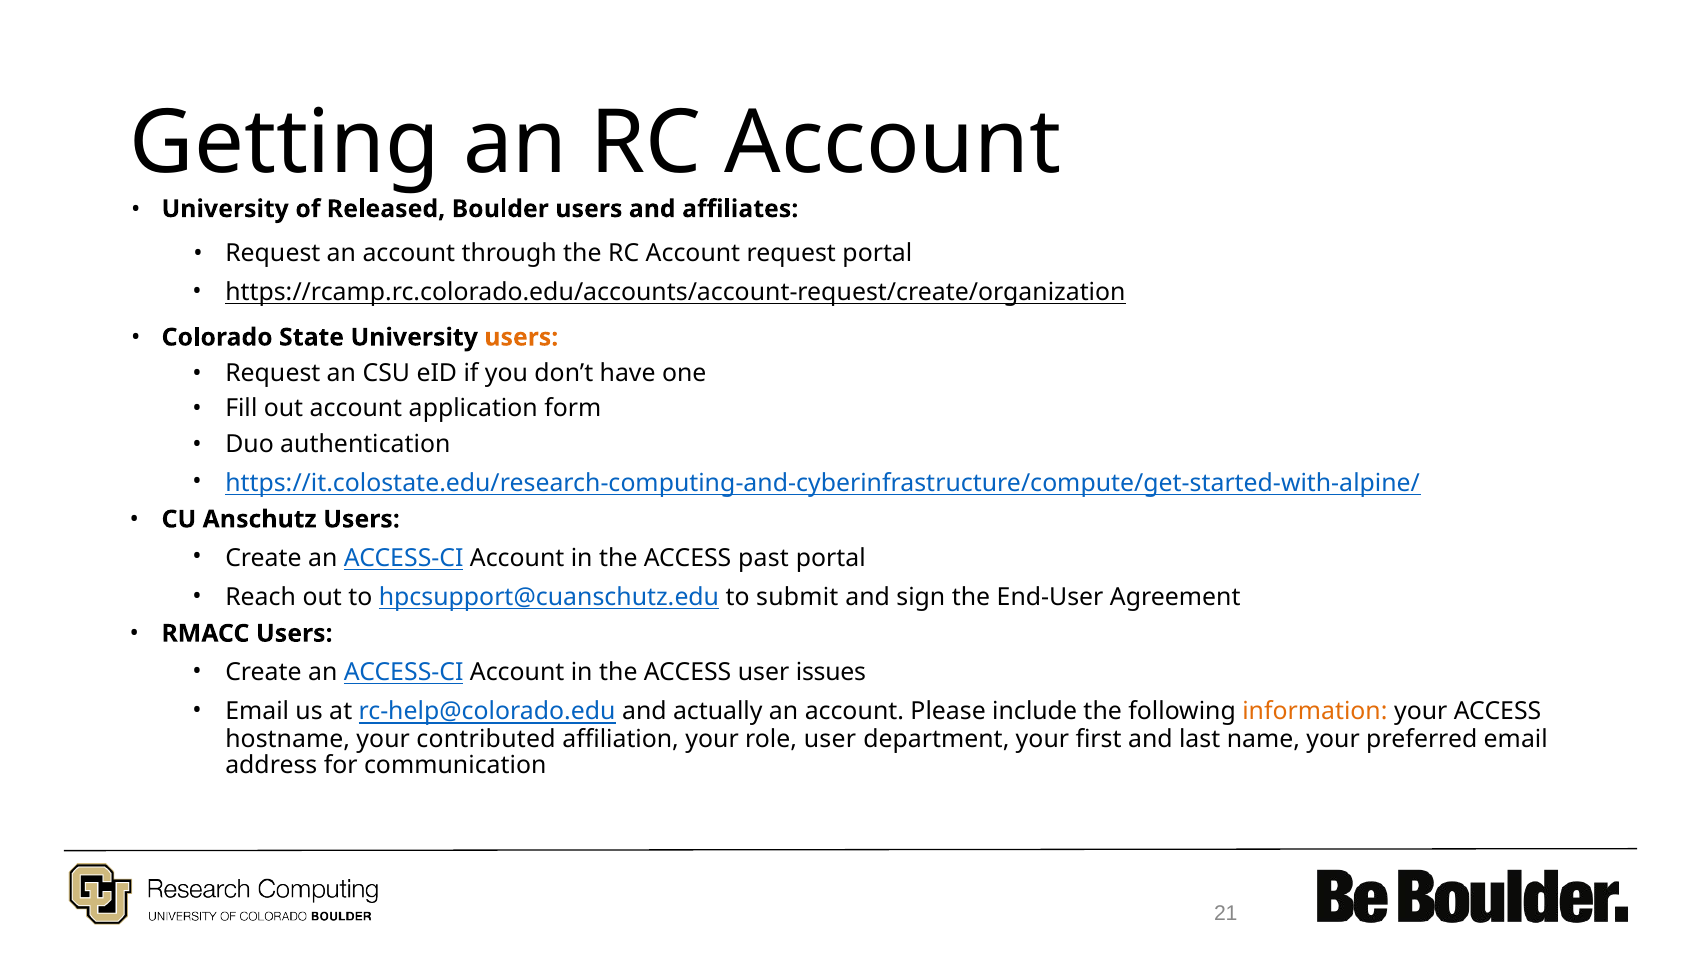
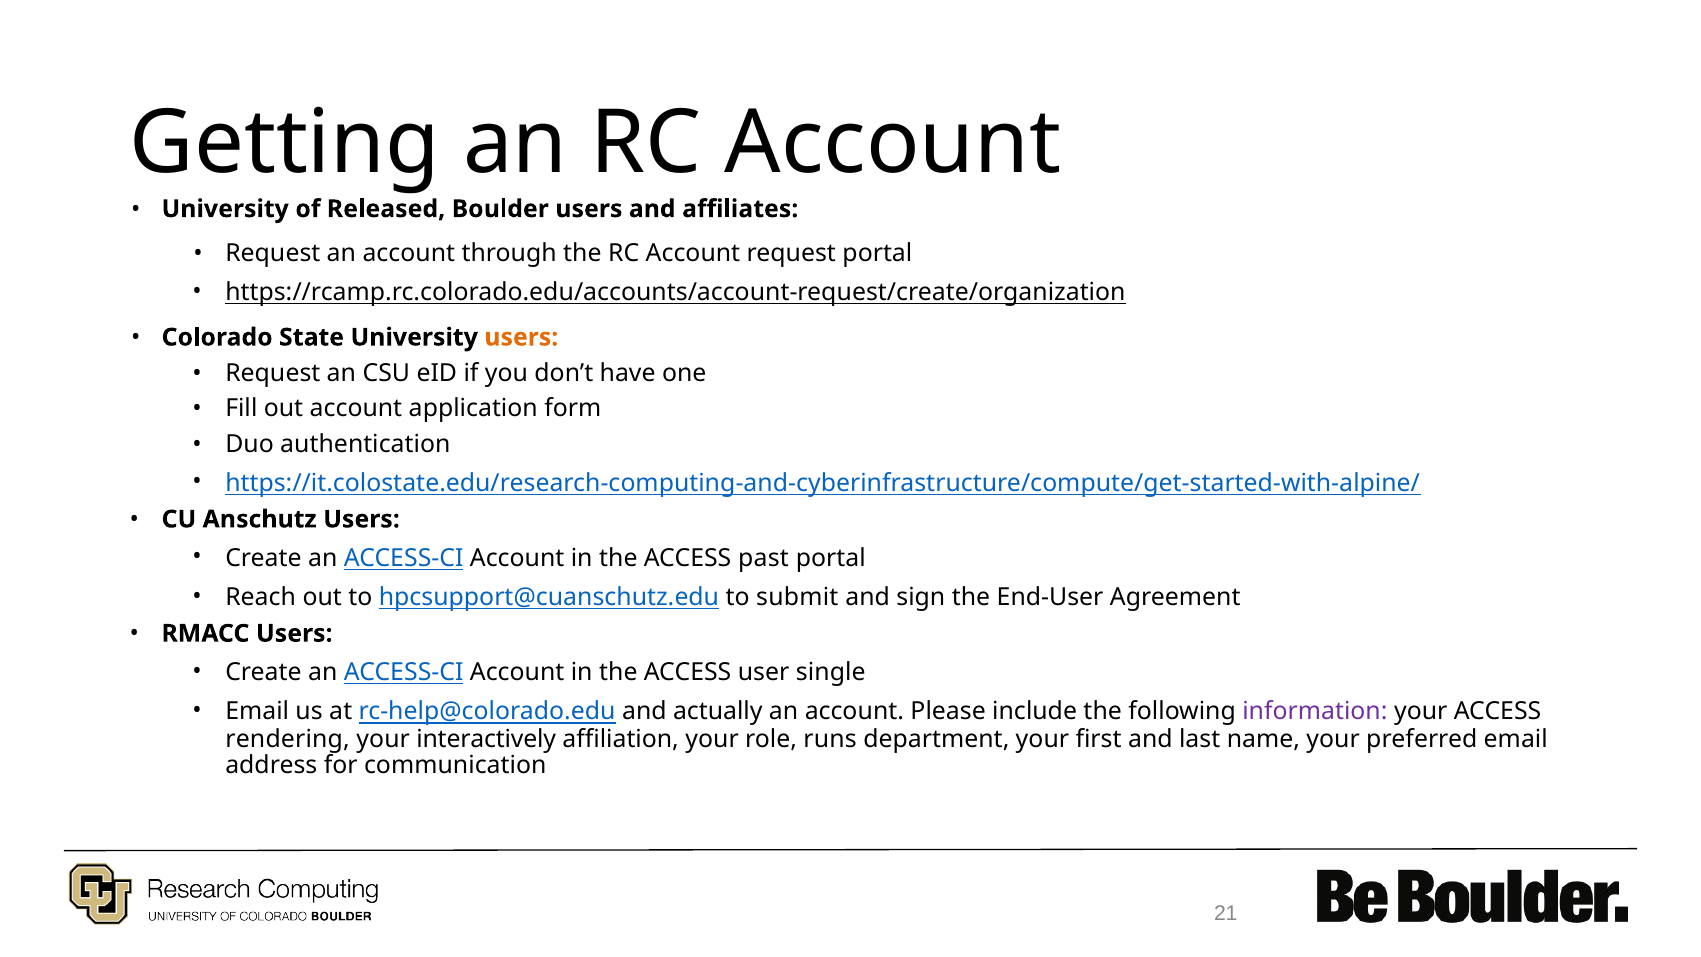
issues: issues -> single (831, 672)
information colour: orange -> purple (1315, 711)
hostname: hostname -> rendering (288, 739)
contributed: contributed -> interactively (486, 739)
role user: user -> runs (830, 739)
